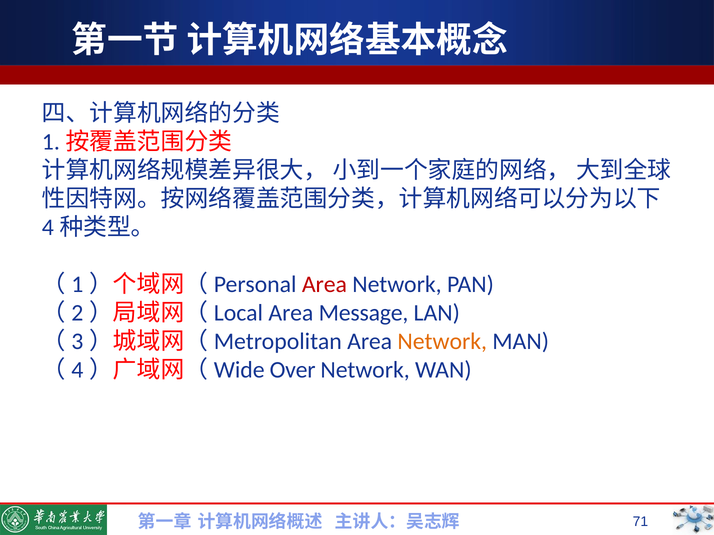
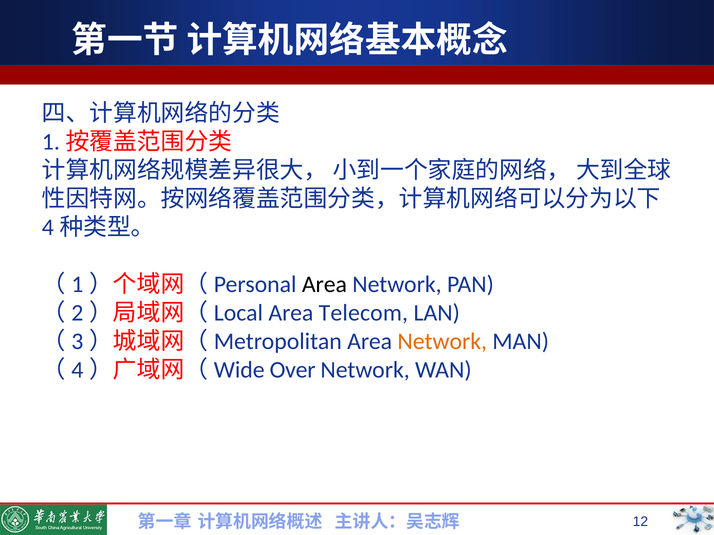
Area colour: red -> black (324, 285)
Message: Message -> Telecom (363, 313)
71: 71 -> 12 (640, 522)
